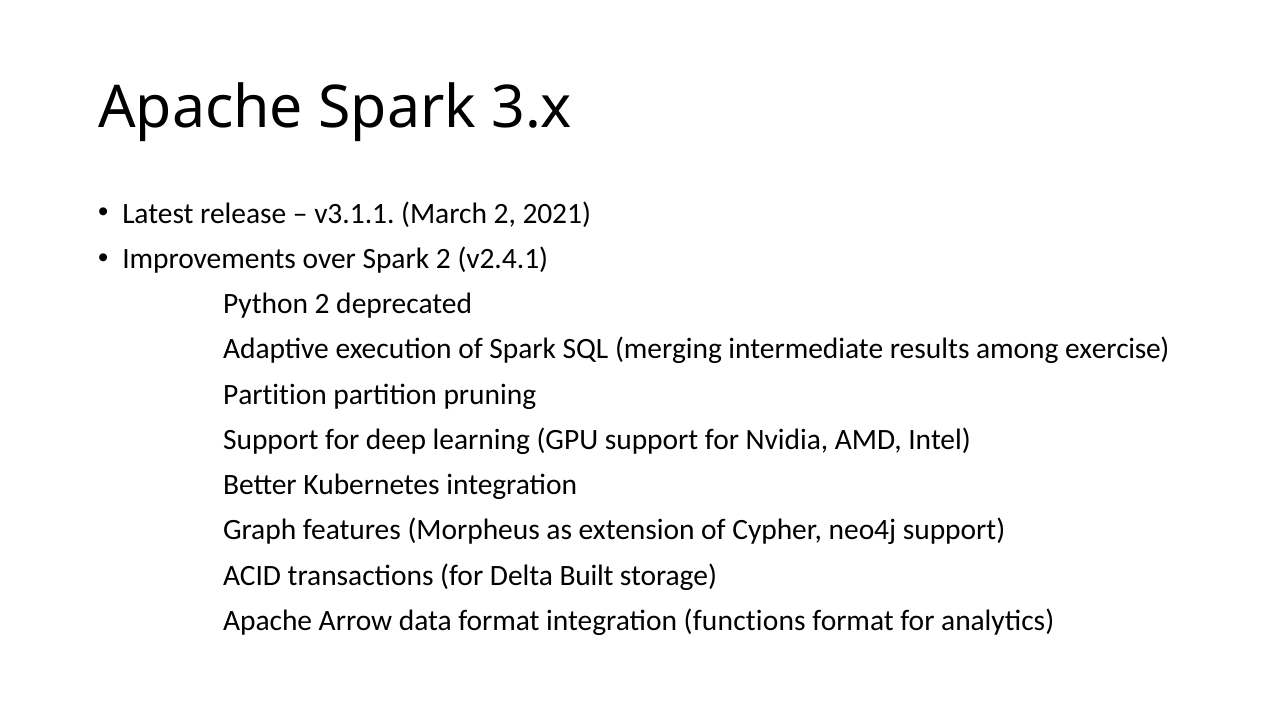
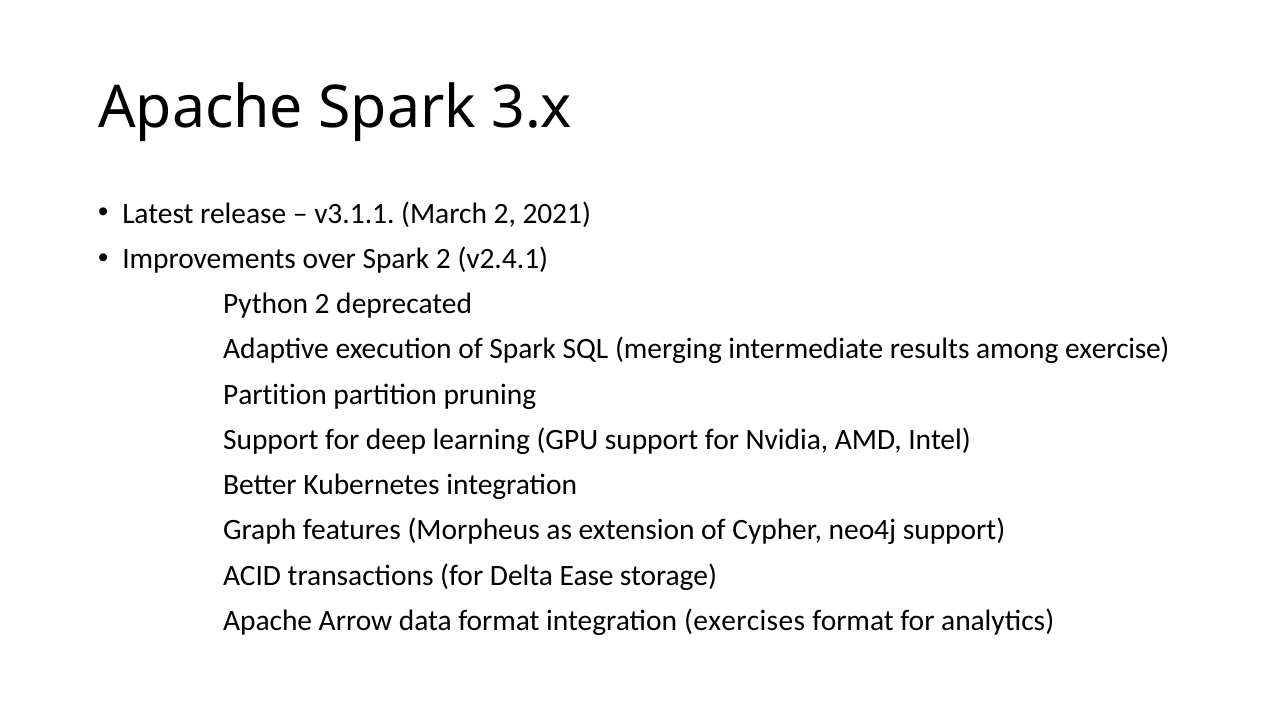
Built: Built -> Ease (587, 575)
functions: functions -> exercises (745, 621)
